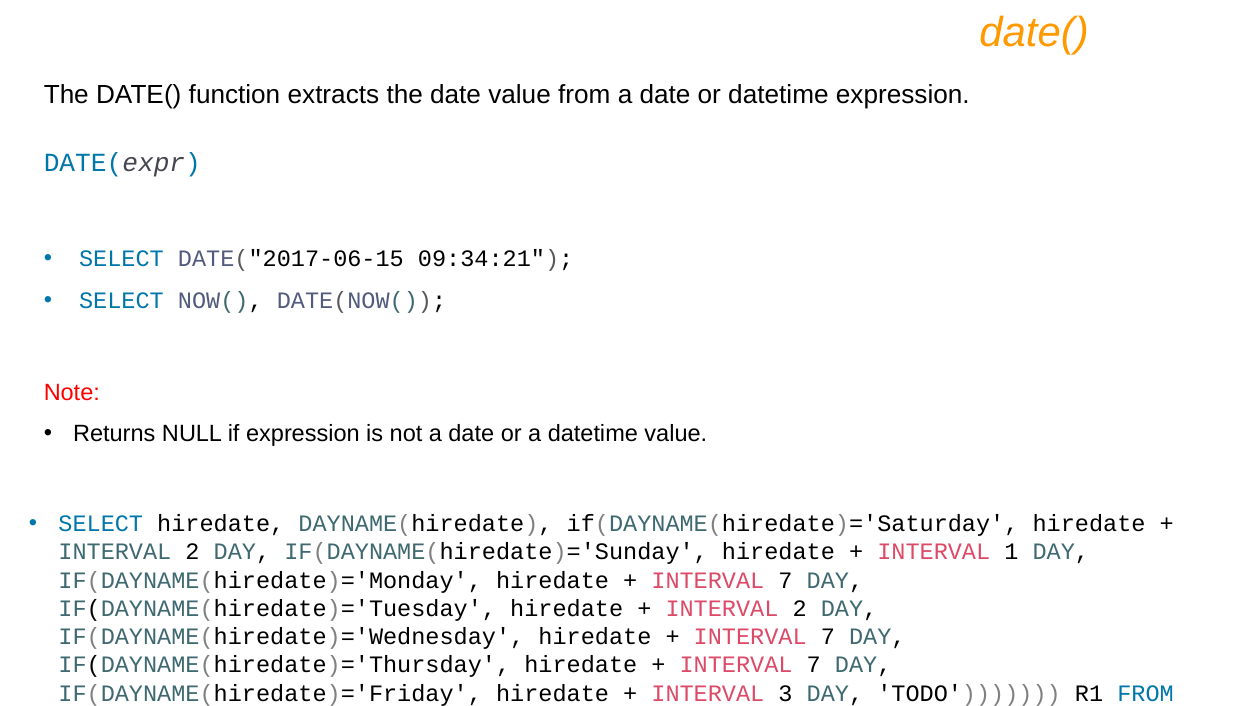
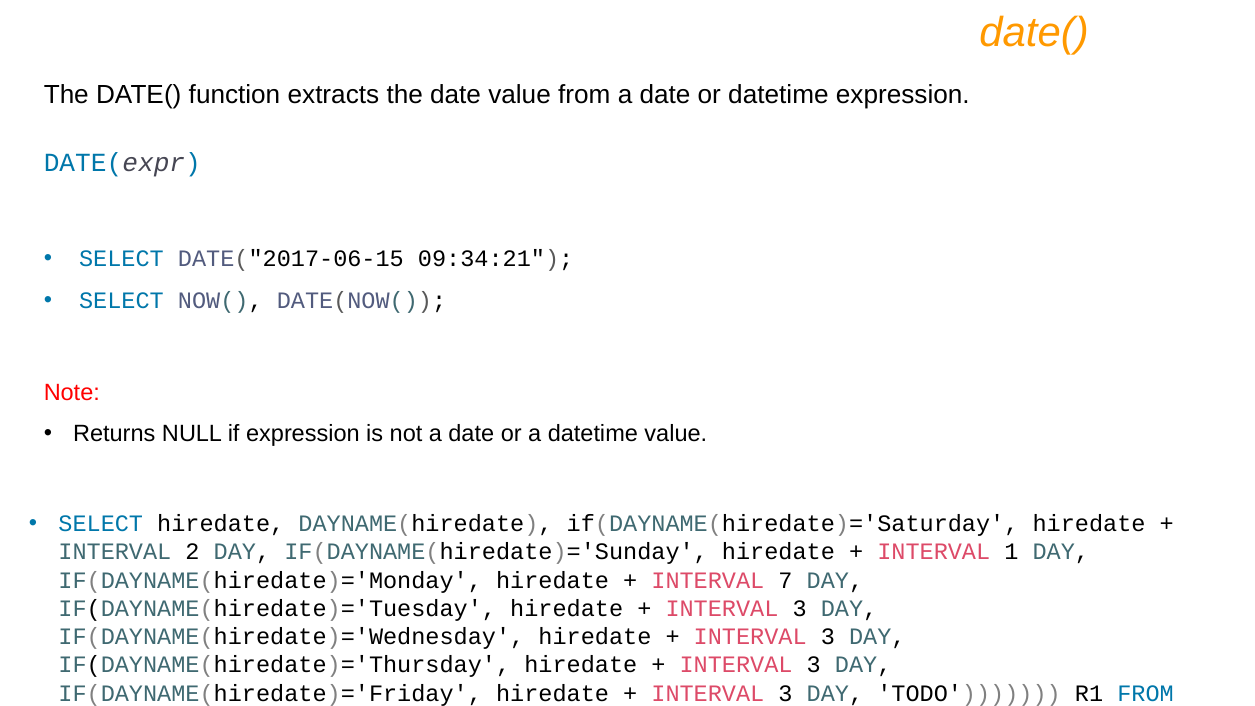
2: 2 -> 3 (800, 609)
7: 7 -> 3 (828, 637)
7: 7 -> 3 (814, 665)
